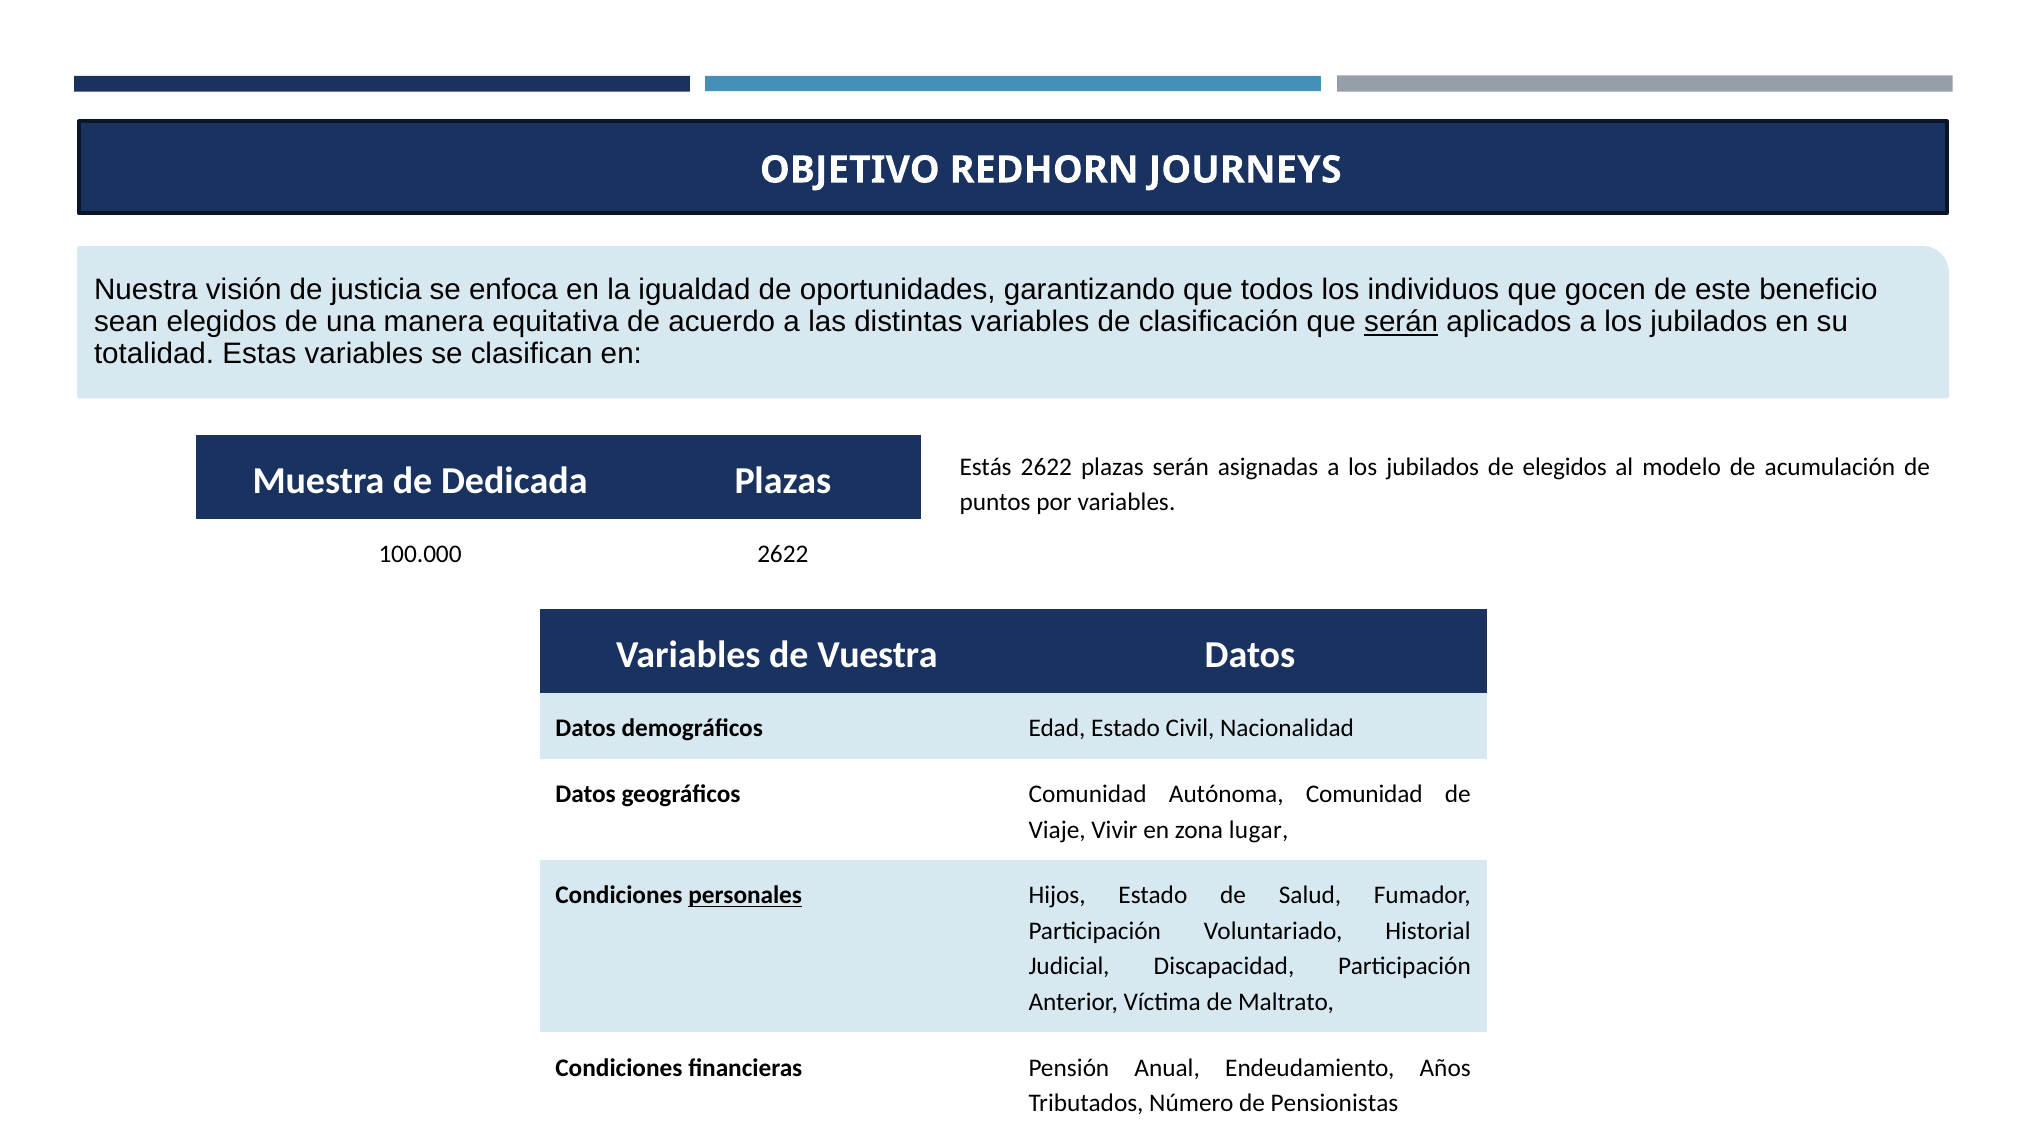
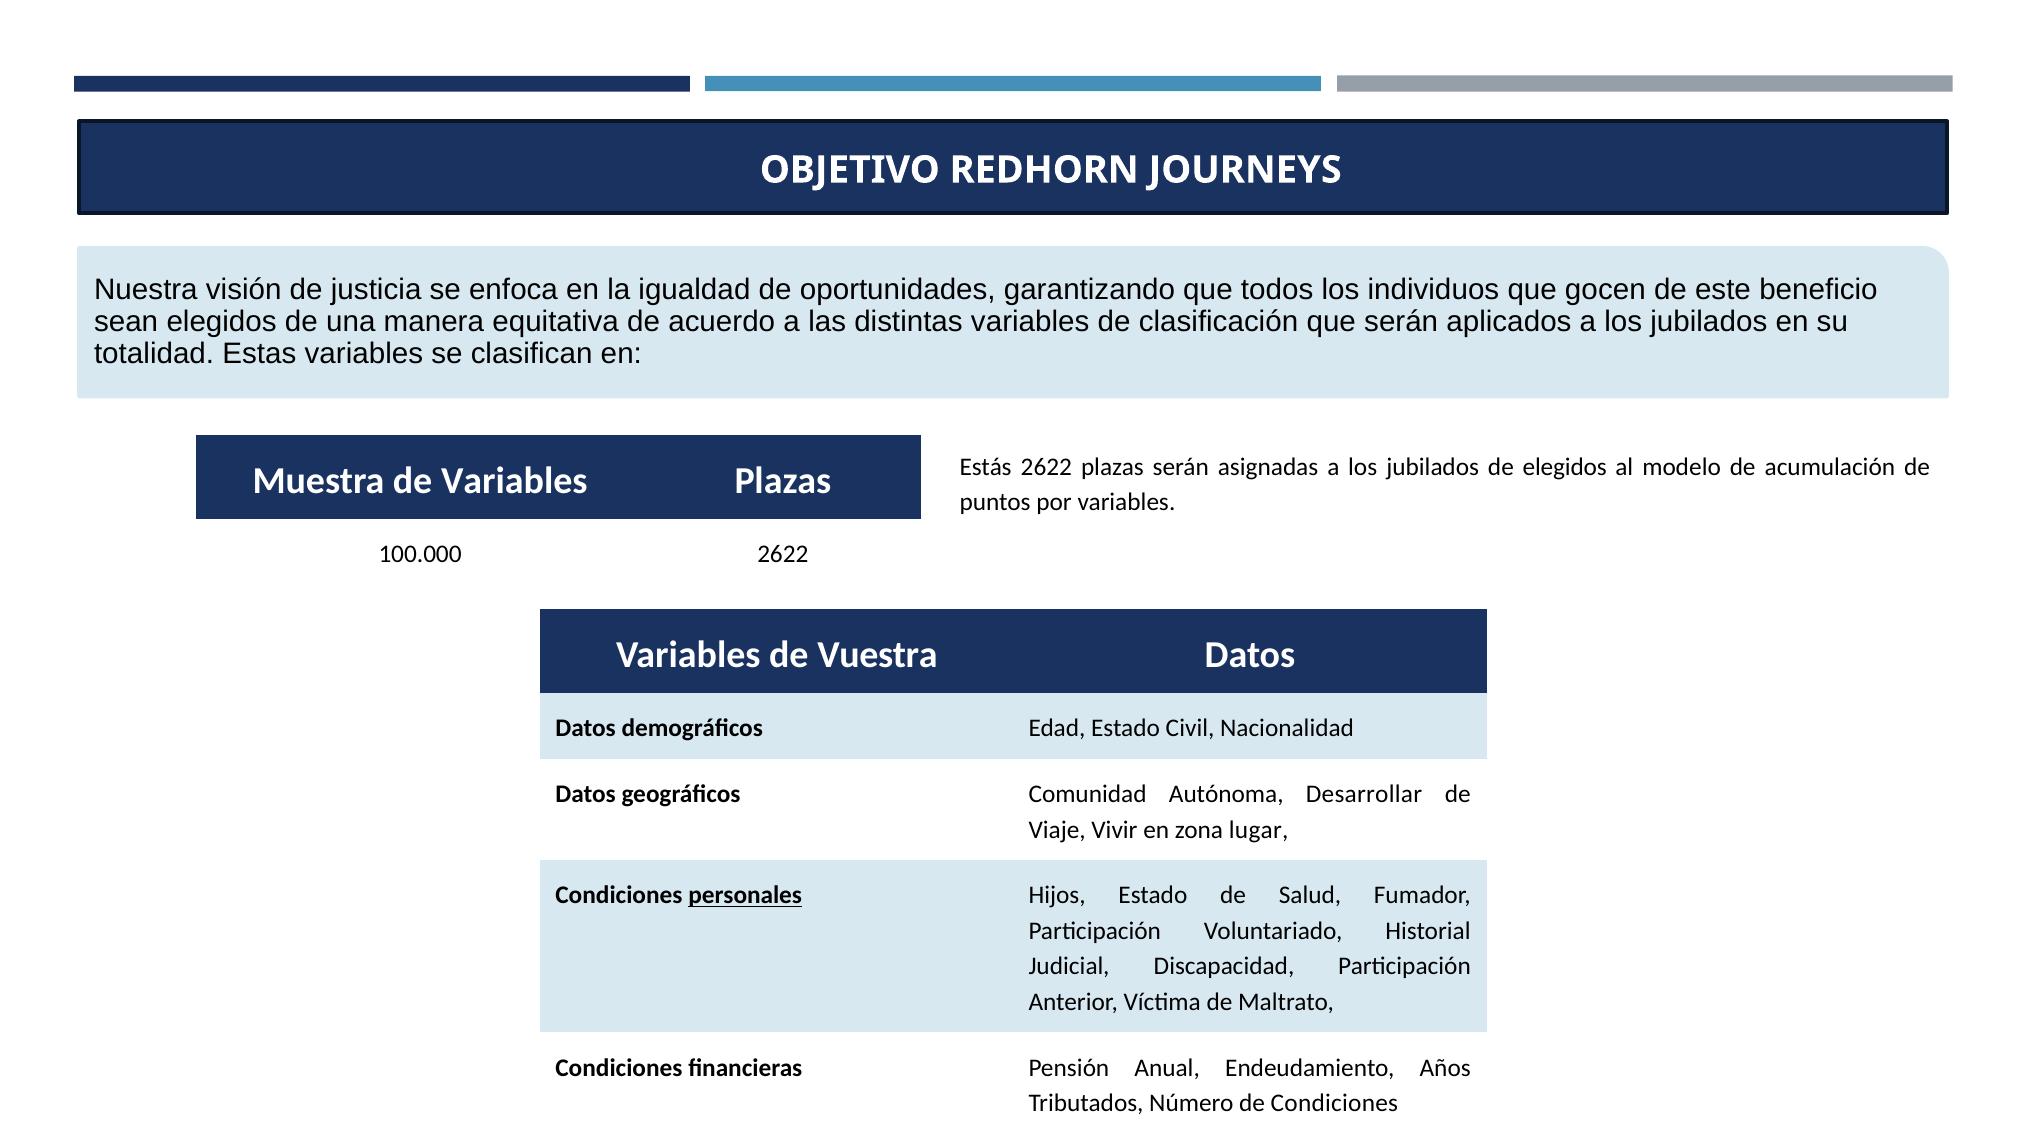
serán underline: present -> none (1401, 322)
de Dedicada: Dedicada -> Variables (514, 481)
Autónoma Comunidad: Comunidad -> Desarrollar (1364, 794)
de Pensionistas: Pensionistas -> Condiciones (1334, 1104)
